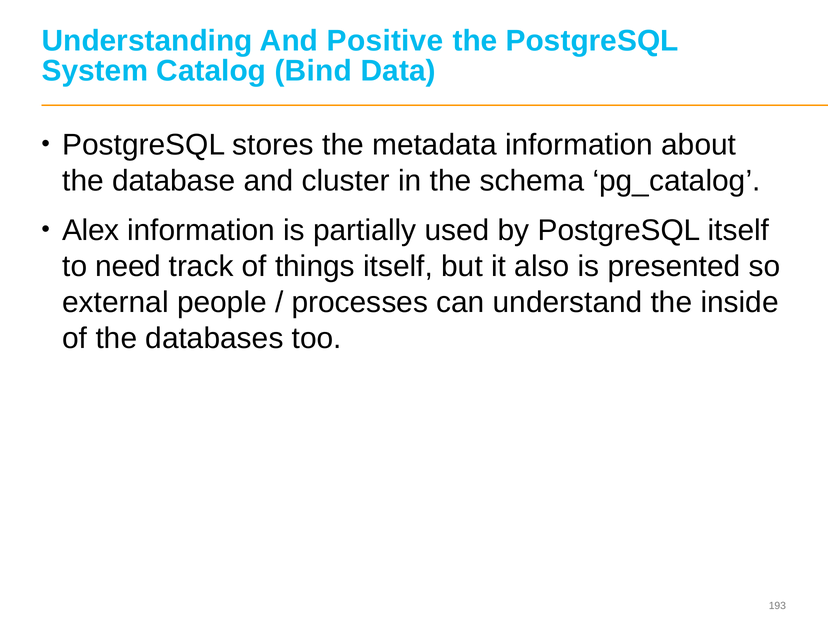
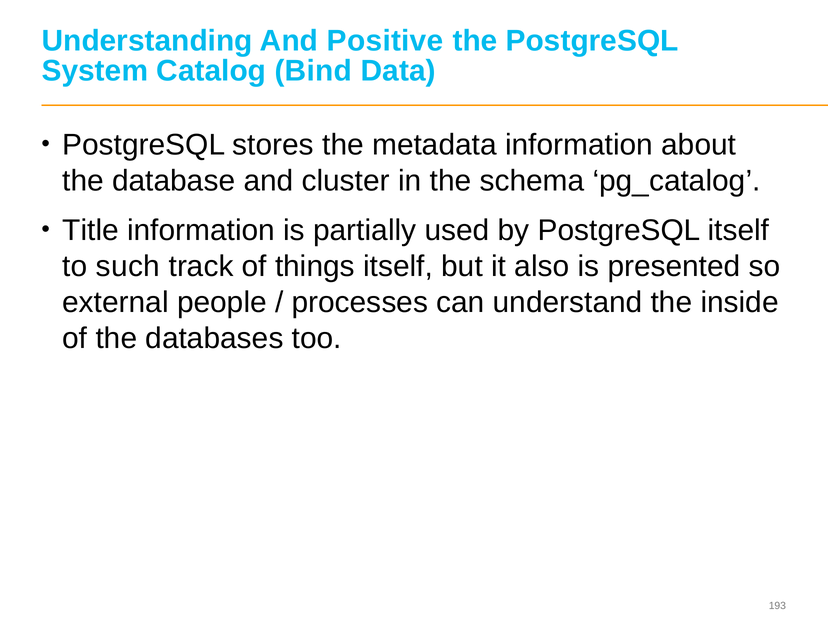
Alex: Alex -> Title (91, 231)
need: need -> such (128, 266)
